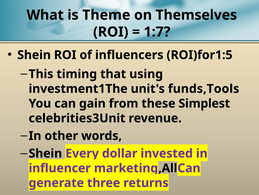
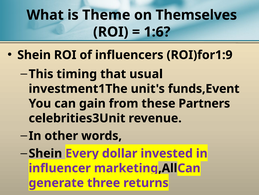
1:7: 1:7 -> 1:6 (157, 32)
ROI)for1:5: ROI)for1:5 -> ROI)for1:9 (200, 55)
using: using -> usual (146, 74)
funds,Tools: funds,Tools -> funds,Event (204, 88)
Simplest: Simplest -> Partners (204, 103)
